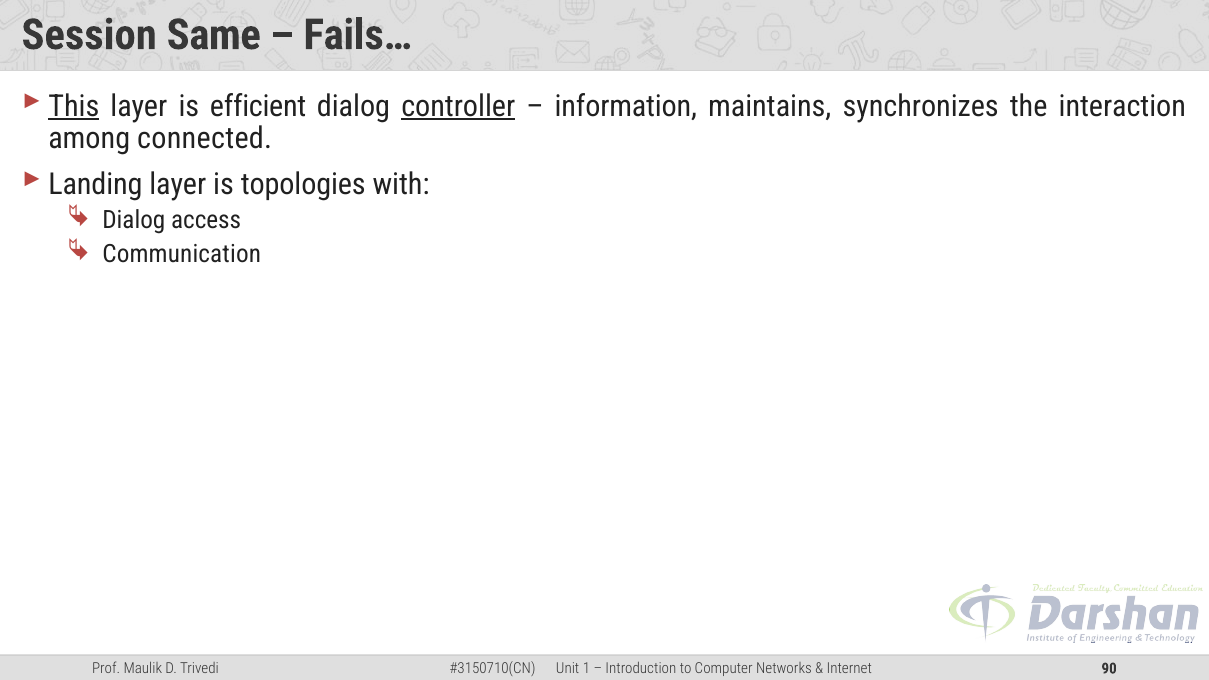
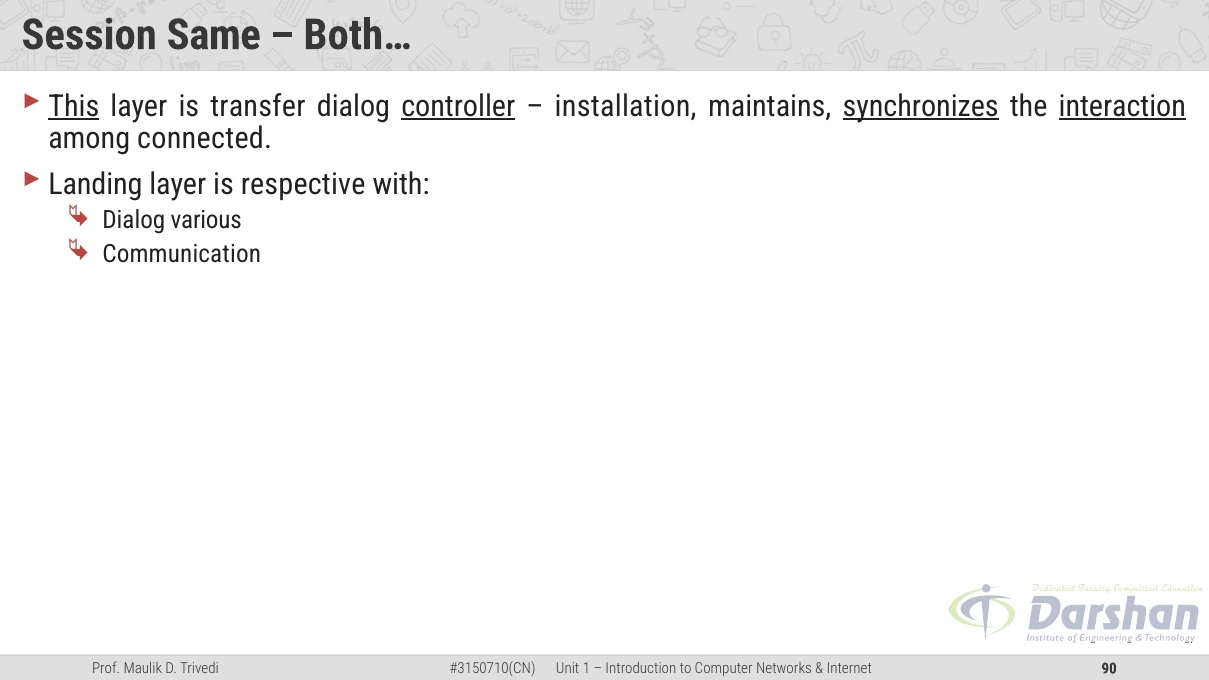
Fails…: Fails… -> Both… (357, 35)
efficient: efficient -> transfer (258, 106)
information: information -> installation (626, 106)
synchronizes underline: none -> present (921, 106)
interaction underline: none -> present (1122, 106)
topologies: topologies -> respective (303, 184)
access: access -> various (206, 220)
